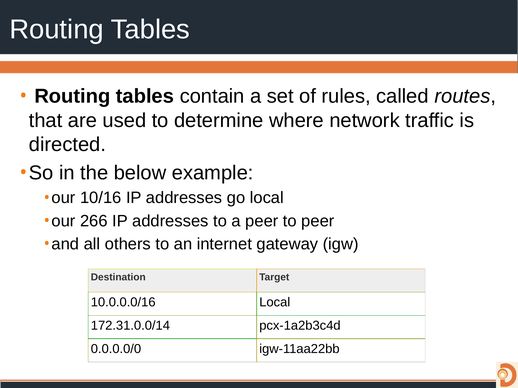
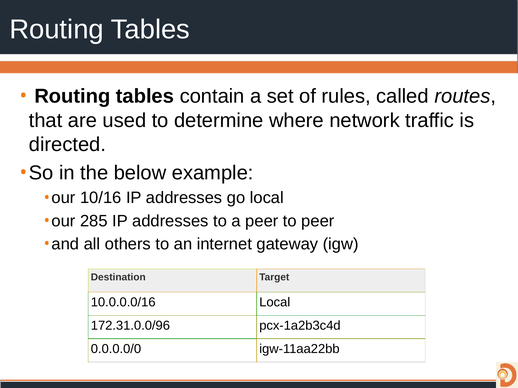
266: 266 -> 285 (94, 221)
172.31.0.0/14: 172.31.0.0/14 -> 172.31.0.0/96 (130, 326)
